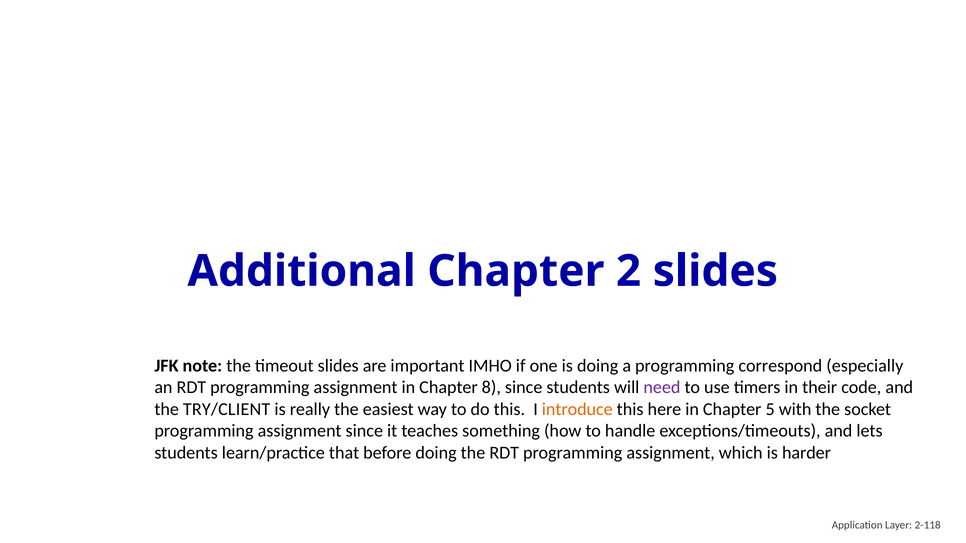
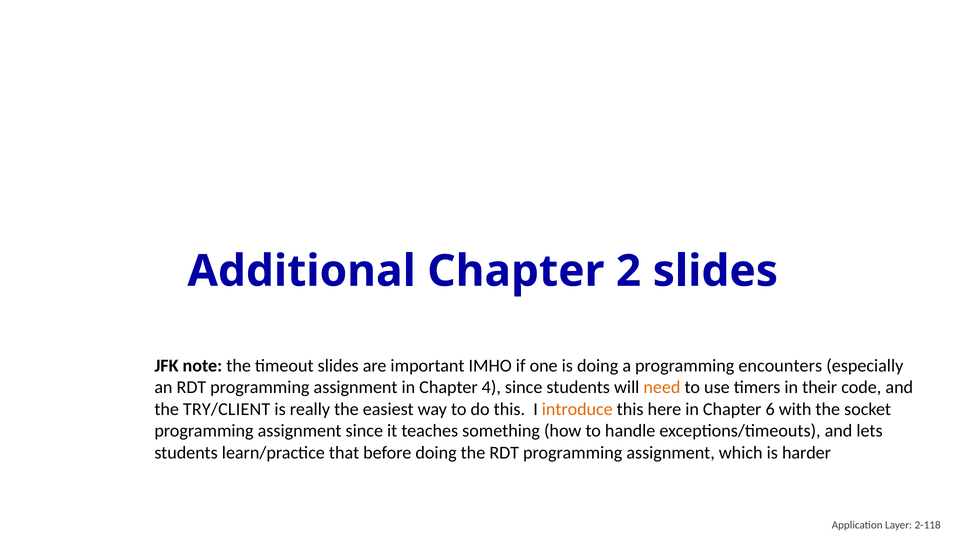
correspond: correspond -> encounters (780, 366)
8: 8 -> 4 (491, 388)
need colour: purple -> orange (662, 388)
5: 5 -> 6 (770, 409)
